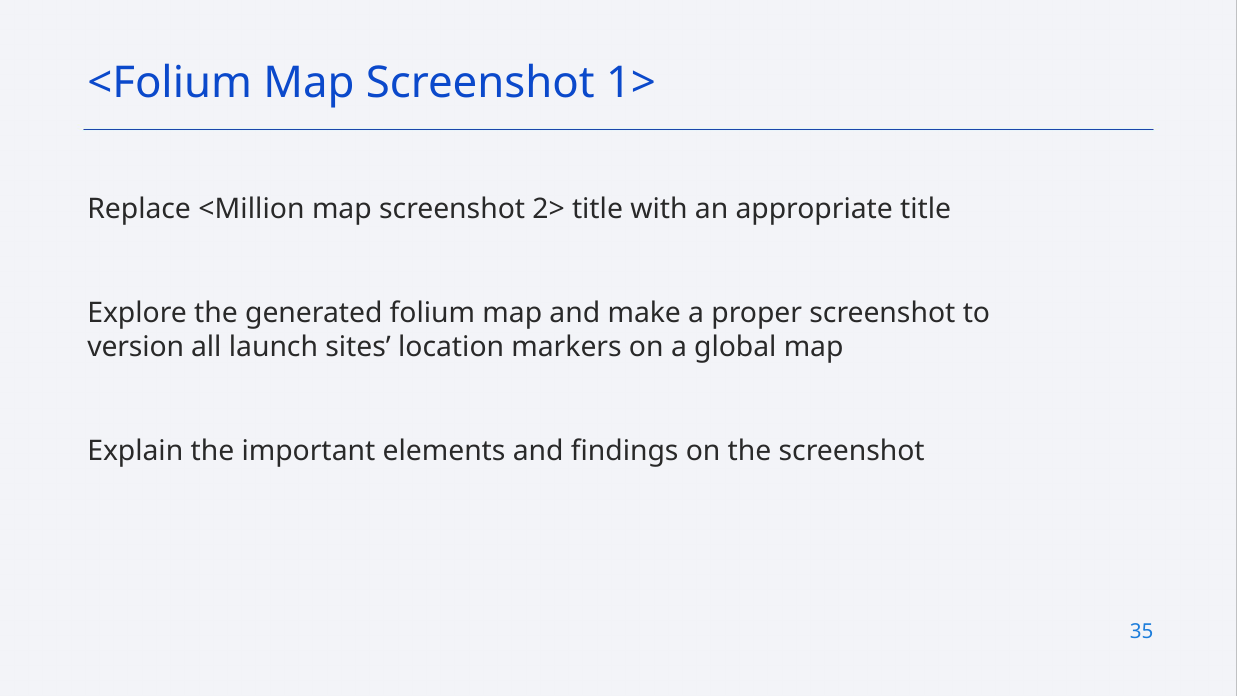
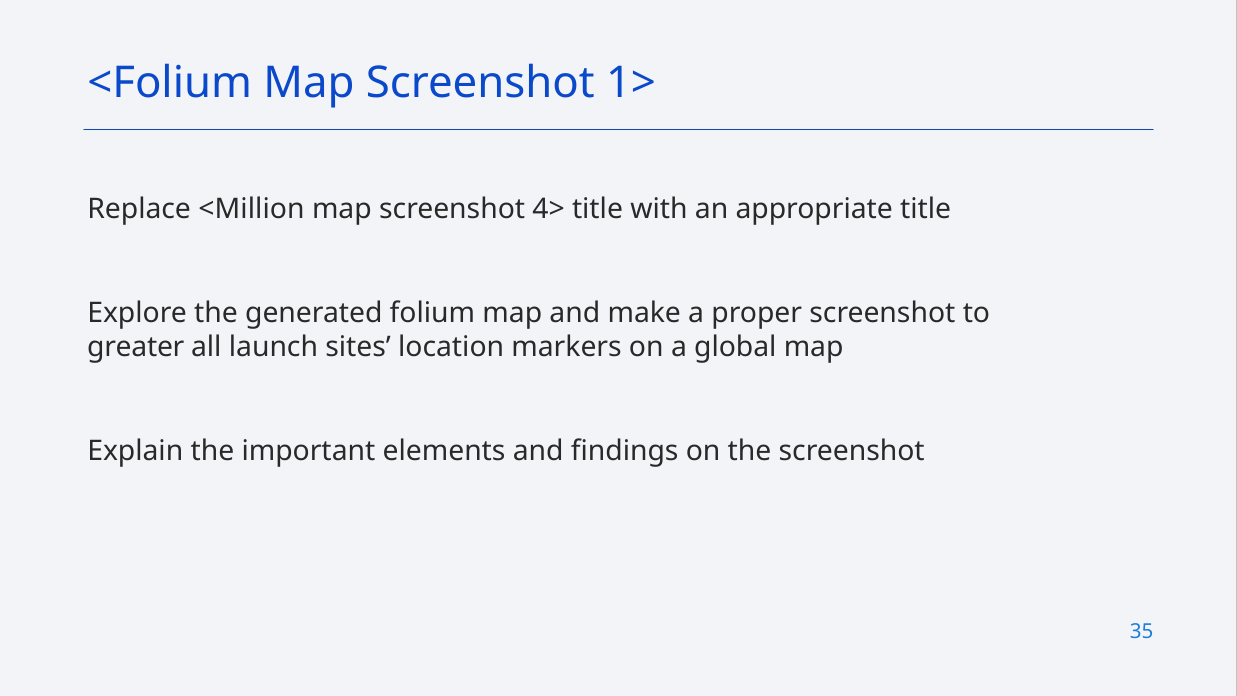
2>: 2> -> 4> (549, 209)
version: version -> greater (136, 347)
